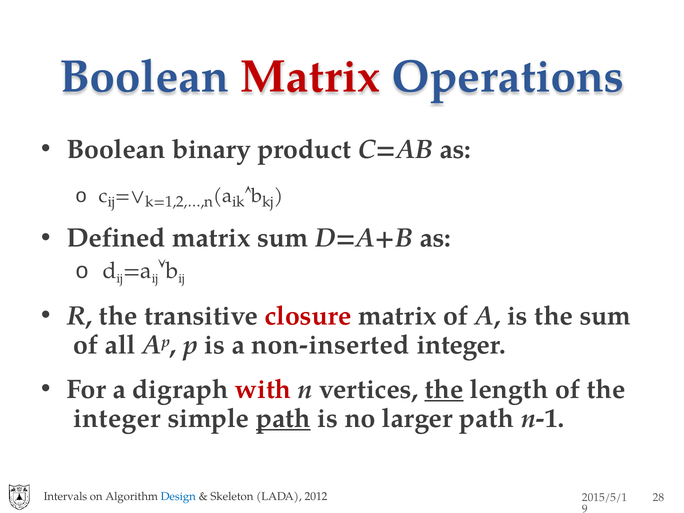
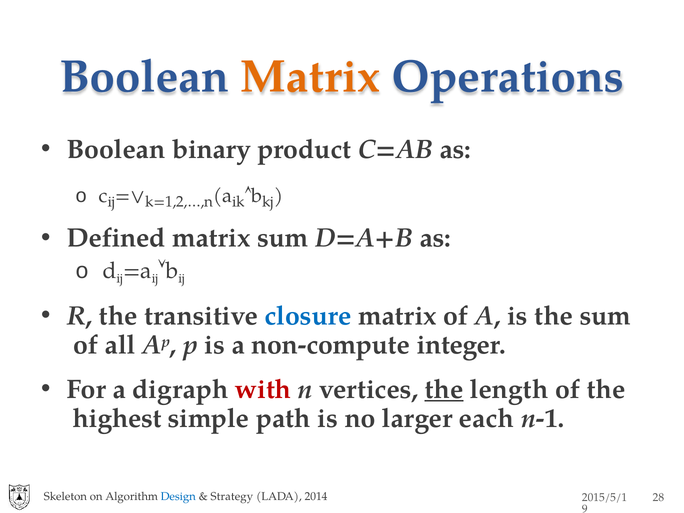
Matrix colour: red -> orange (310, 77)
closure colour: red -> blue (308, 316)
non-inserted: non-inserted -> non-compute (331, 345)
integer: integer -> highest (117, 418)
path underline: present -> none (283, 418)
larger path: path -> each (486, 418)
Intervals: Intervals -> Skeleton (65, 496)
Skeleton: Skeleton -> Strategy (232, 496)
2012: 2012 -> 2014 (316, 496)
